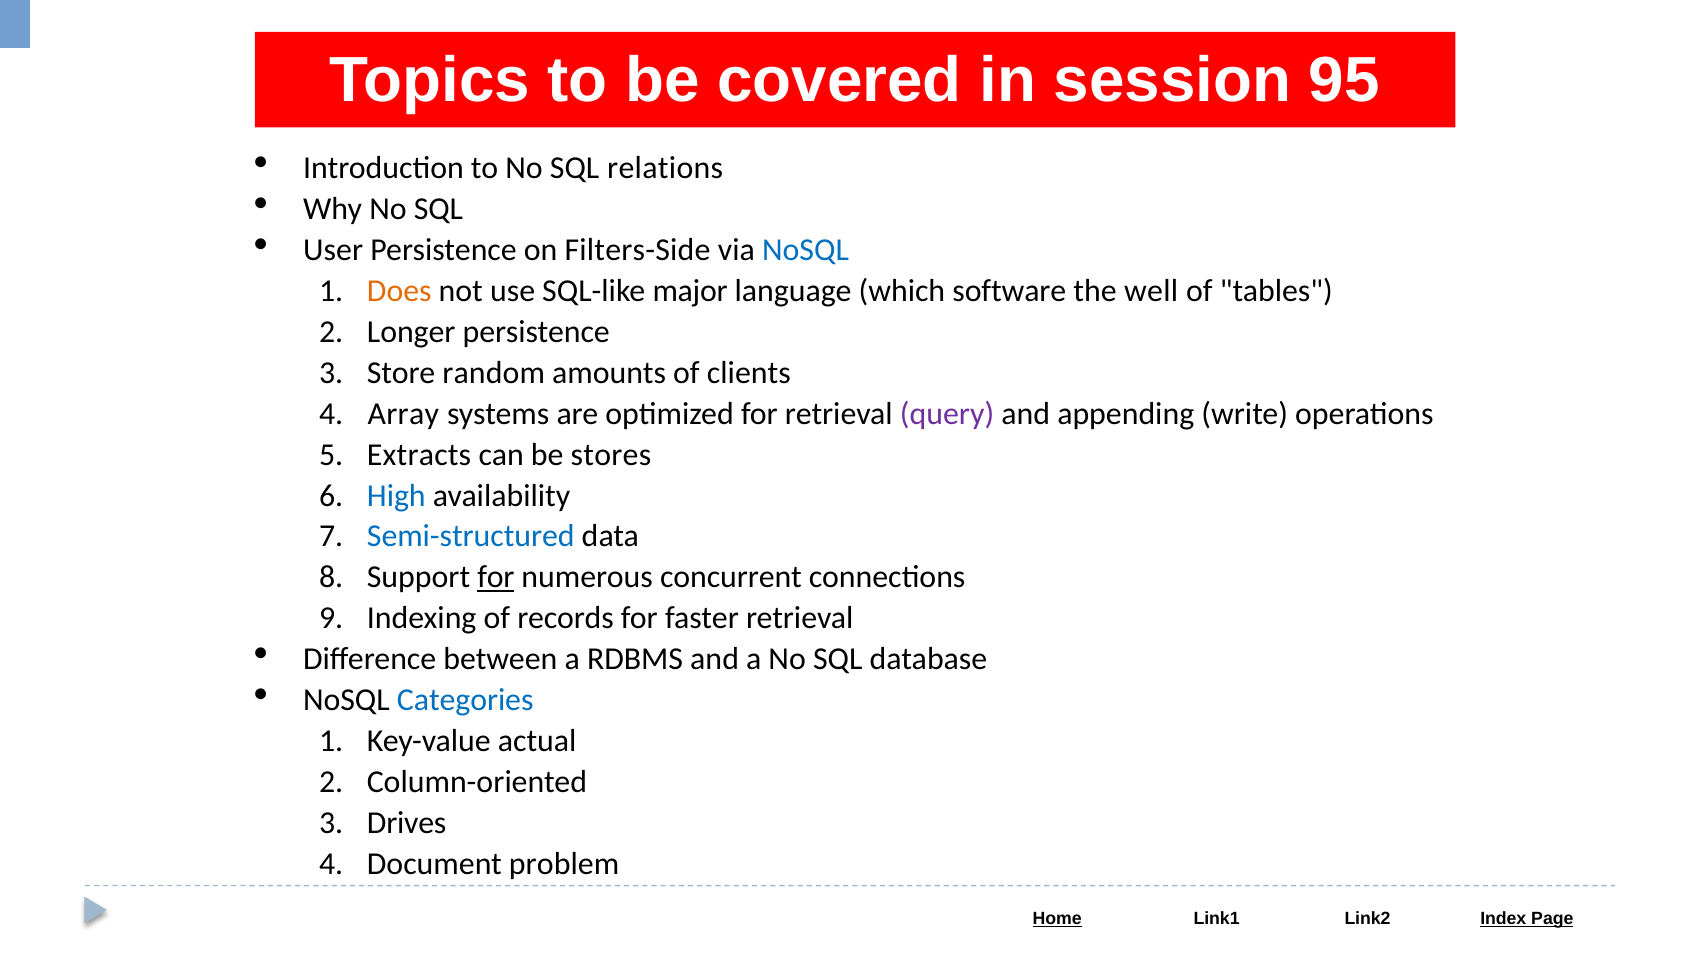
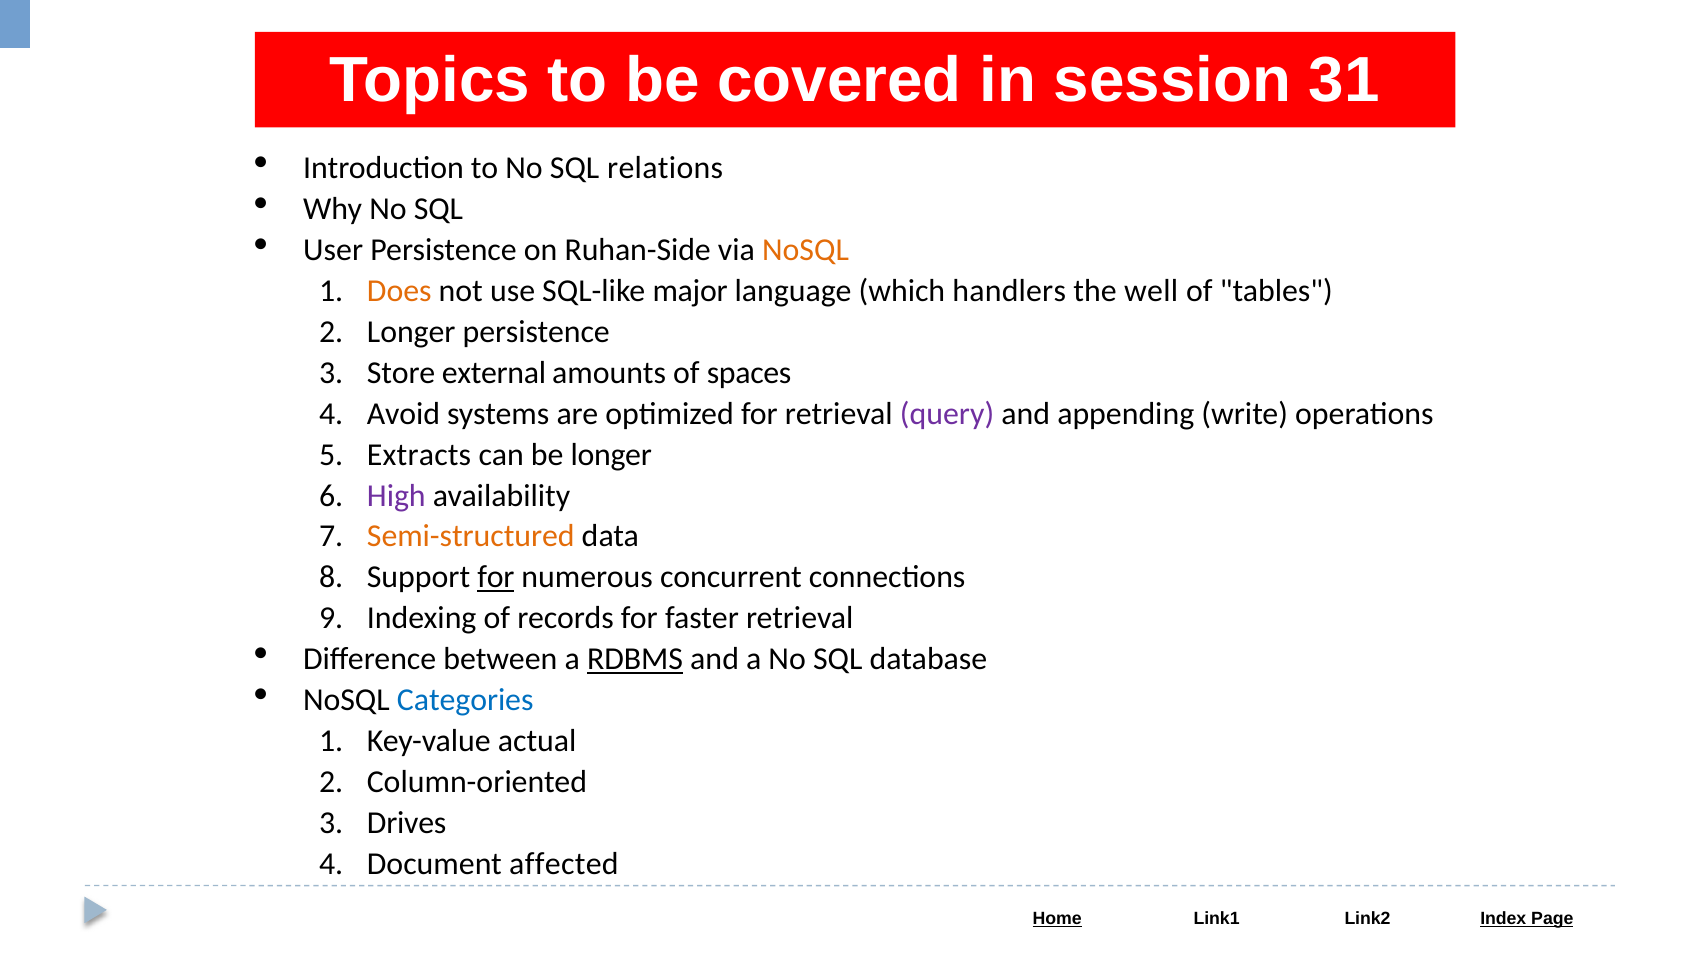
95: 95 -> 31 (1344, 81)
Filters-Side: Filters-Side -> Ruhan-Side (638, 250)
NoSQL colour: blue -> orange (805, 250)
software: software -> handlers (1009, 291)
random: random -> external (494, 373)
clients: clients -> spaces (749, 373)
Array: Array -> Avoid (404, 414)
be stores: stores -> longer (611, 455)
High colour: blue -> purple (396, 496)
Semi-structured colour: blue -> orange (471, 537)
RDBMS underline: none -> present (635, 659)
problem: problem -> affected (564, 864)
